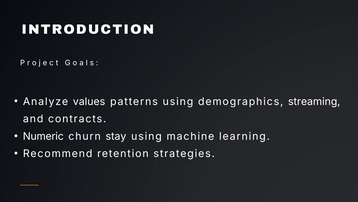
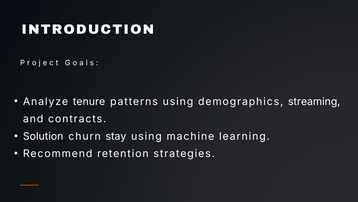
values: values -> tenure (89, 101)
Numeric: Numeric -> Solution (43, 136)
